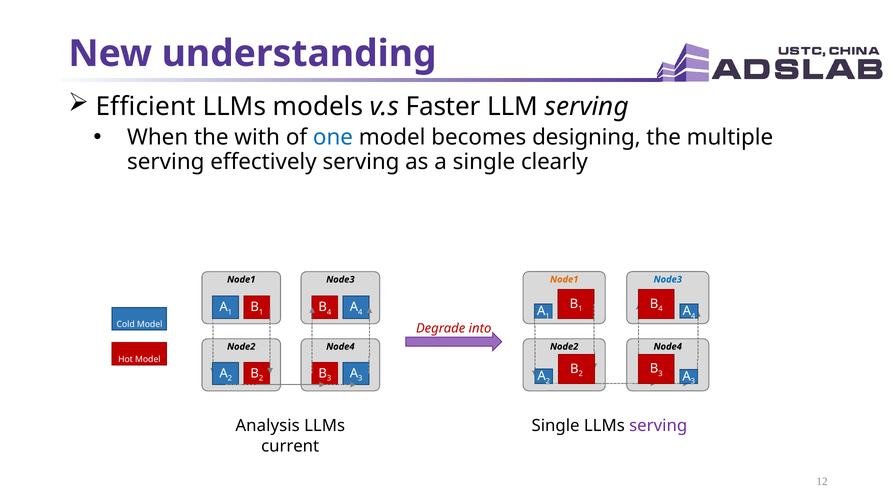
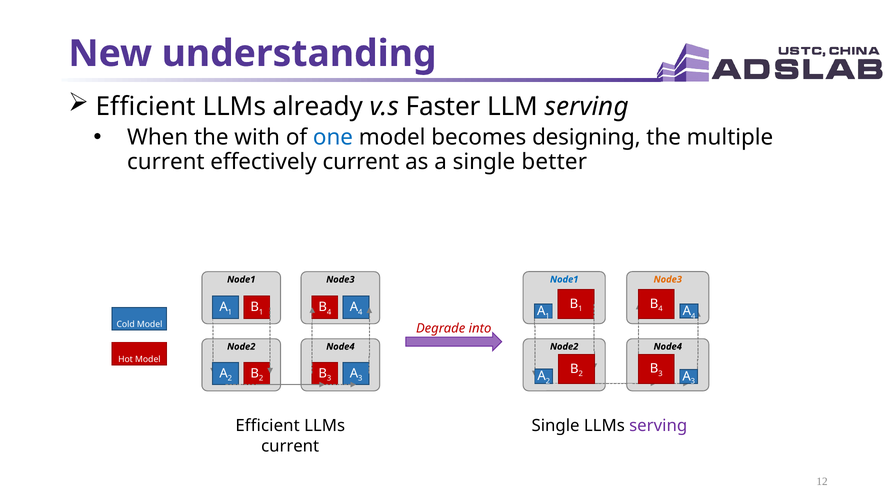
models: models -> already (318, 107)
serving: serving -> current (166, 162)
effectively serving: serving -> current (361, 162)
clearly: clearly -> better (554, 162)
Node1 colour: orange -> blue (564, 279)
Node3 colour: blue -> orange (668, 279)
Analysis: Analysis -> Efficient (268, 426)
